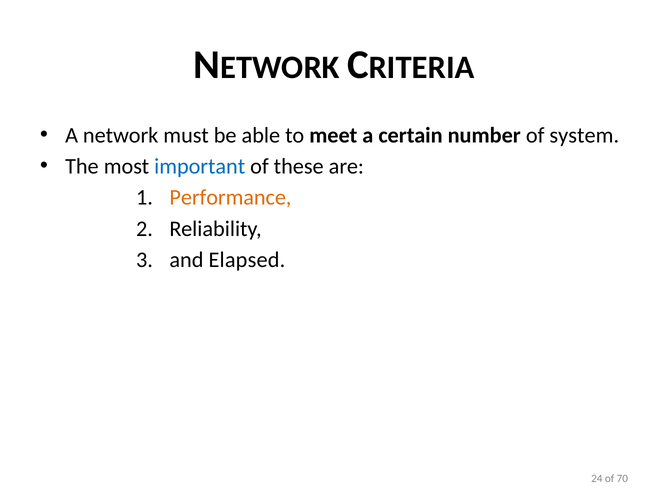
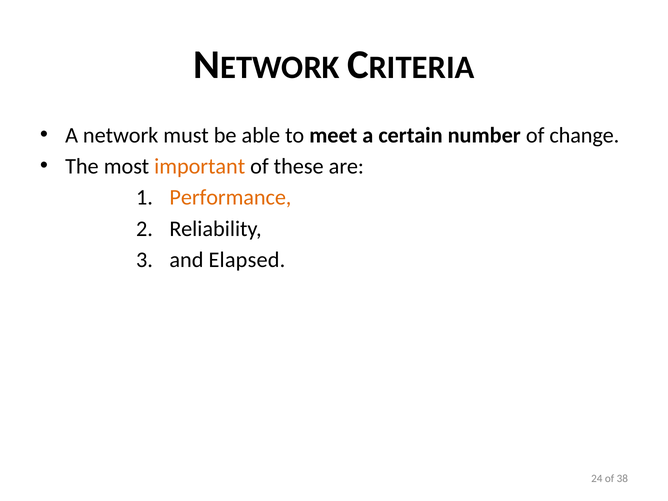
system: system -> change (584, 135)
important colour: blue -> orange (200, 166)
70: 70 -> 38 (622, 478)
